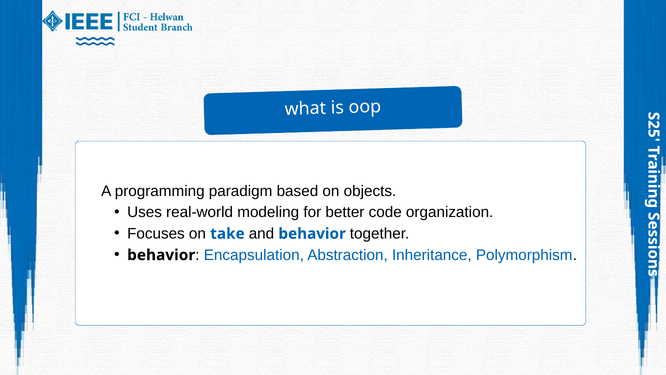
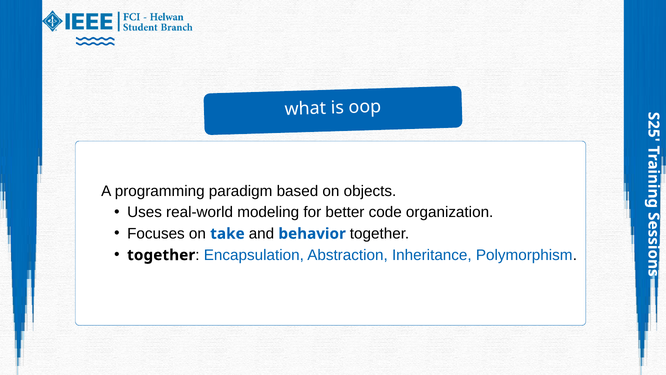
behavior: behavior -> together (161, 255)
